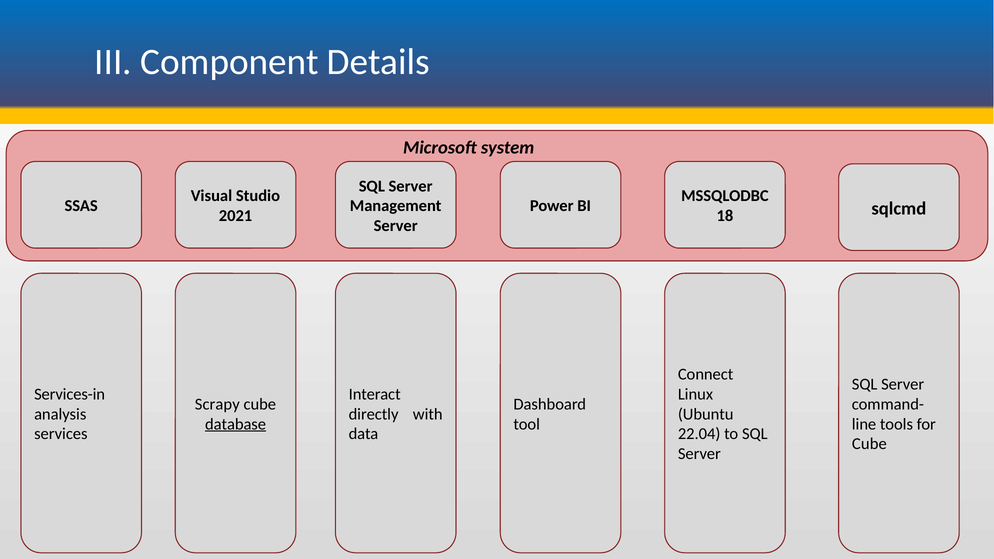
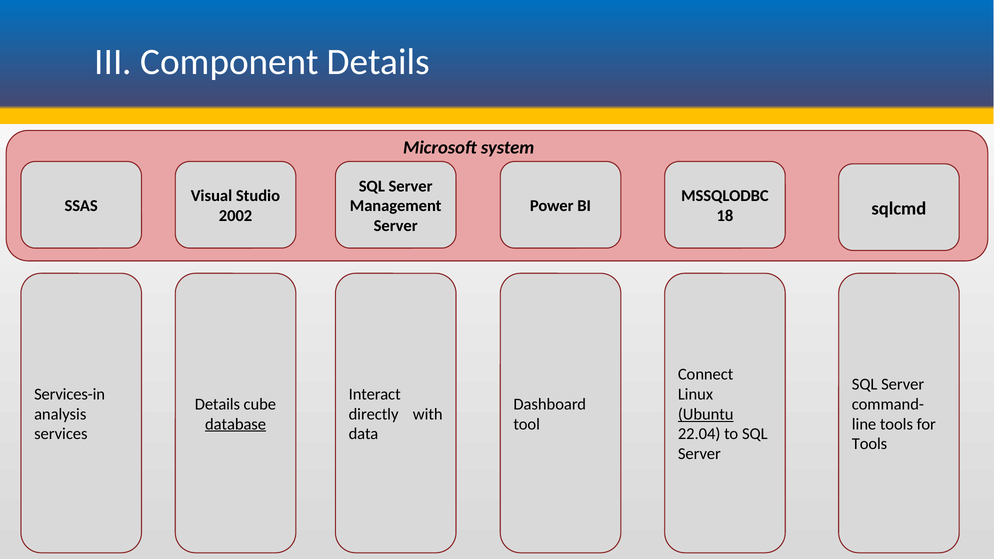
2021: 2021 -> 2002 (236, 216)
Scrapy: Scrapy -> Details (217, 404)
Ubuntu underline: none -> present (706, 414)
Cube: Cube -> Tools (870, 444)
